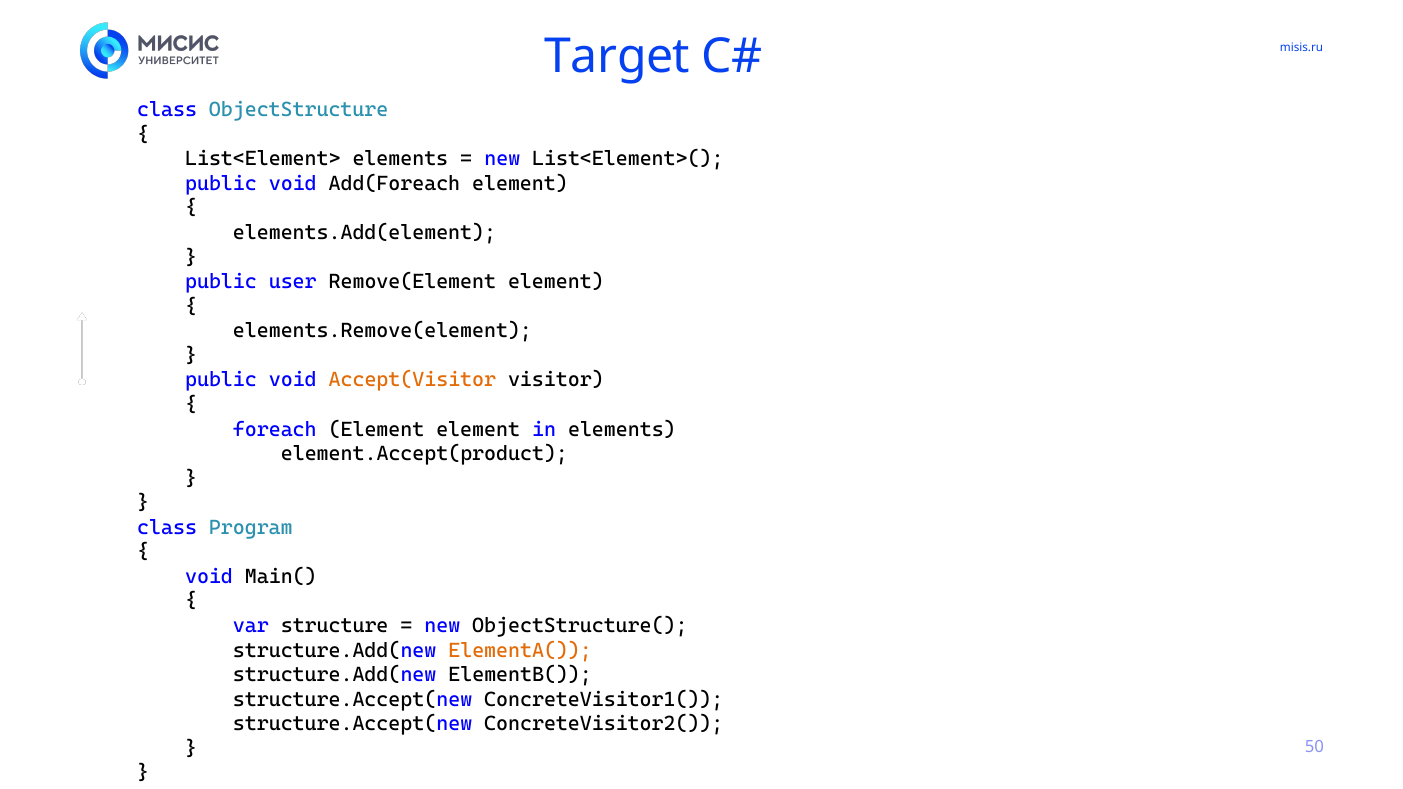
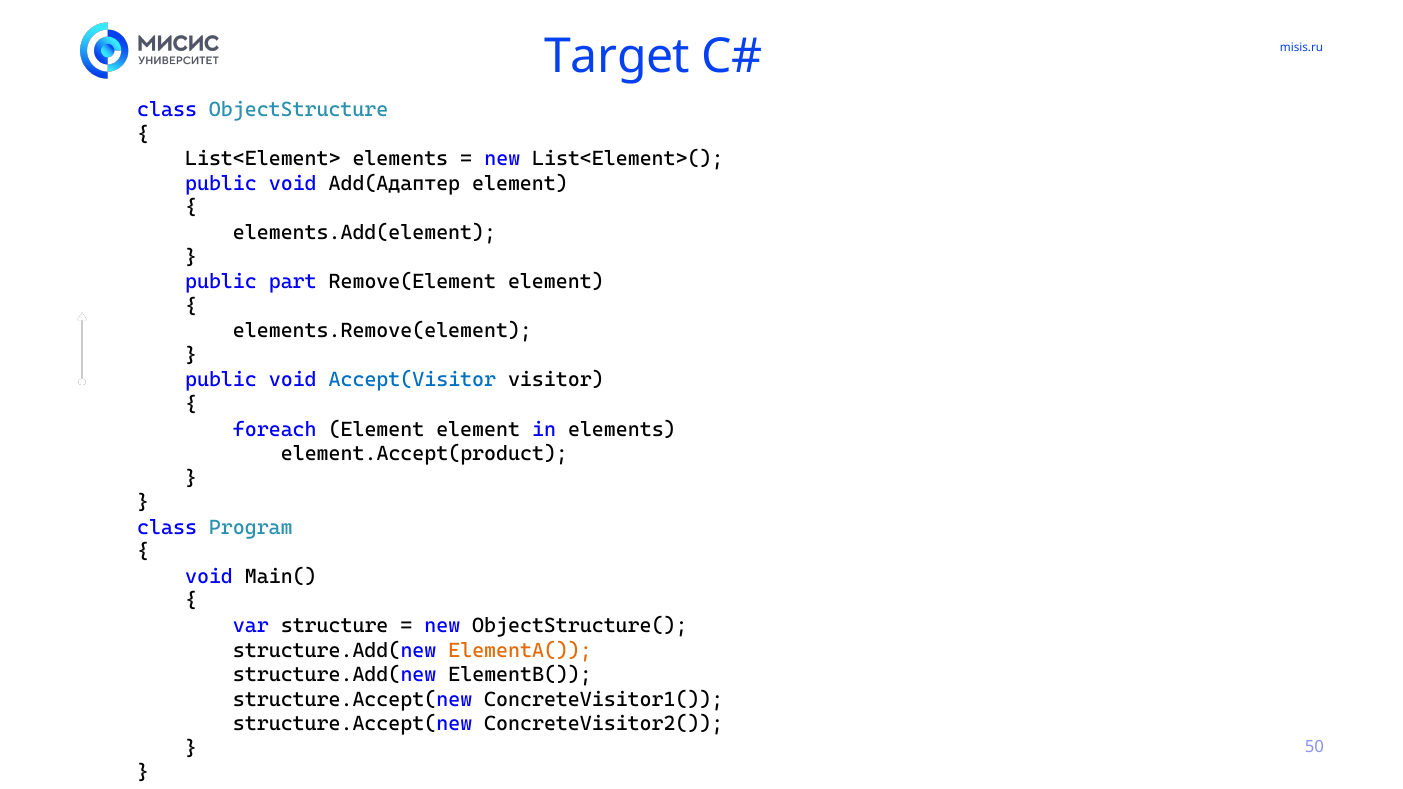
Add(Foreach: Add(Foreach -> Add(Адаптер (394, 184)
user: user -> part (293, 282)
Accept(Visitor colour: orange -> blue (412, 380)
